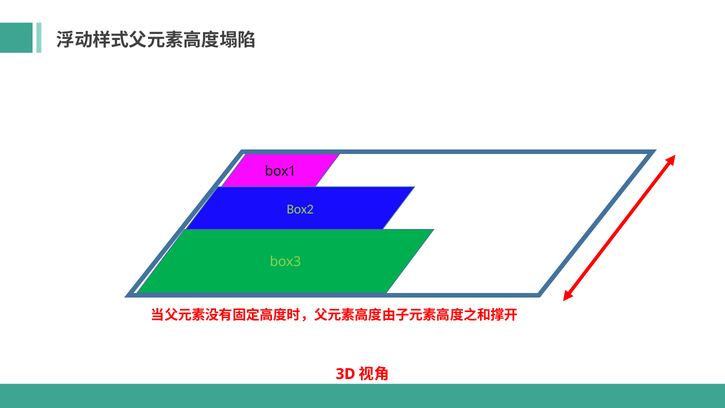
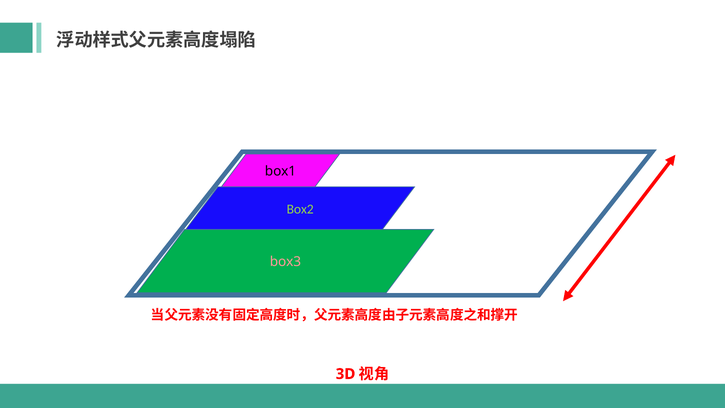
box3 colour: light green -> pink (285, 262)
